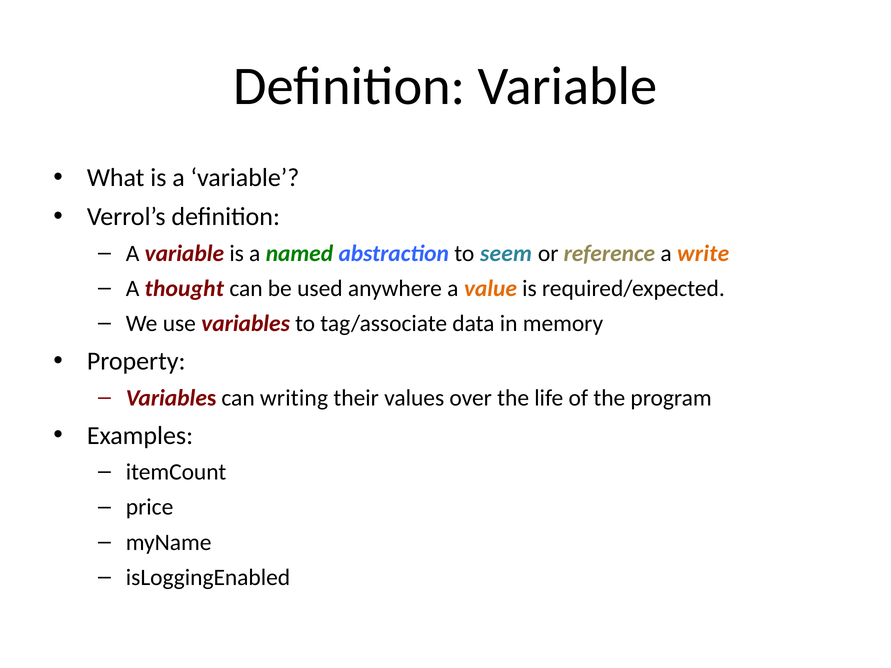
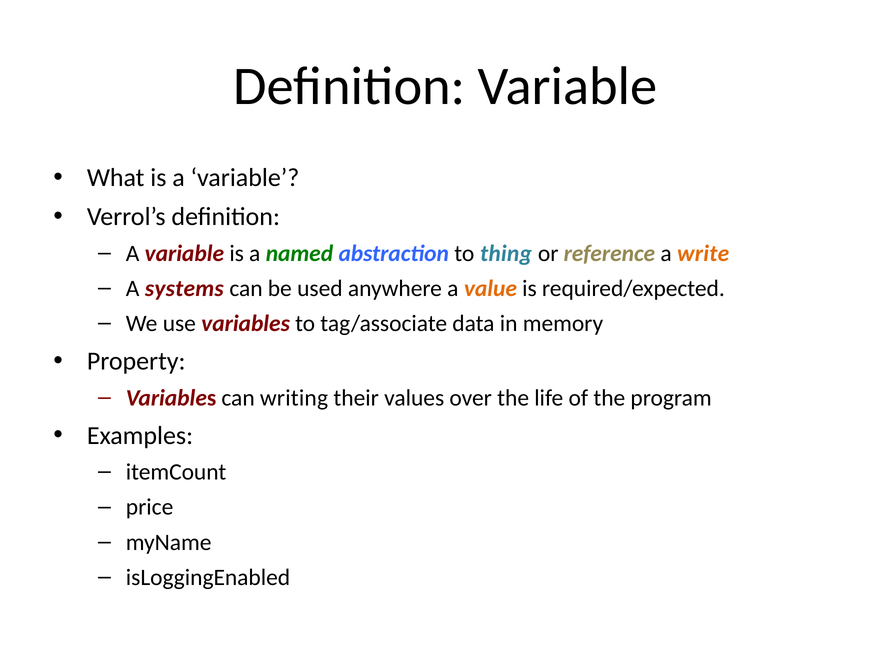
seem: seem -> thing (506, 253)
thought: thought -> systems (184, 289)
